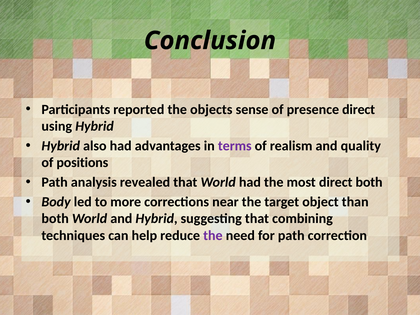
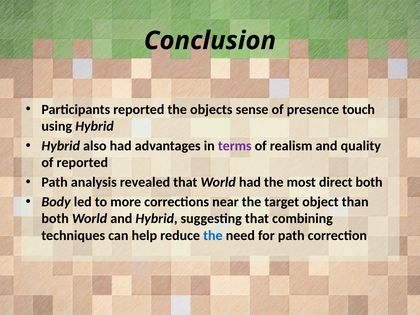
presence direct: direct -> touch (359, 109)
of positions: positions -> reported (82, 163)
the colour: purple -> blue (213, 235)
